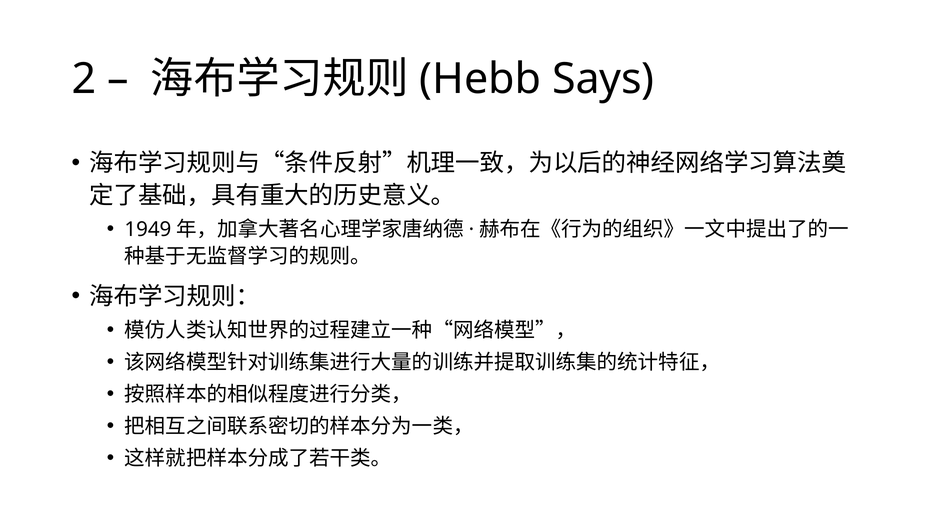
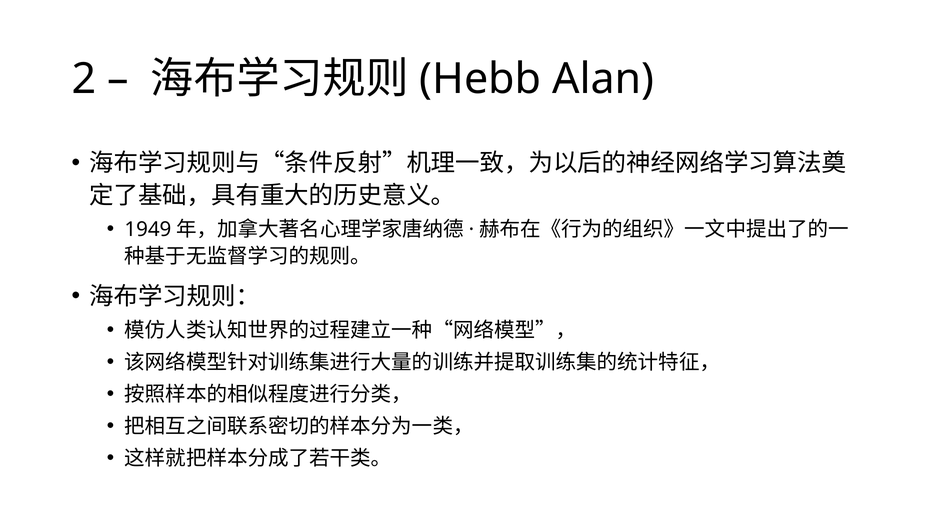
Says: Says -> Alan (603, 79)
